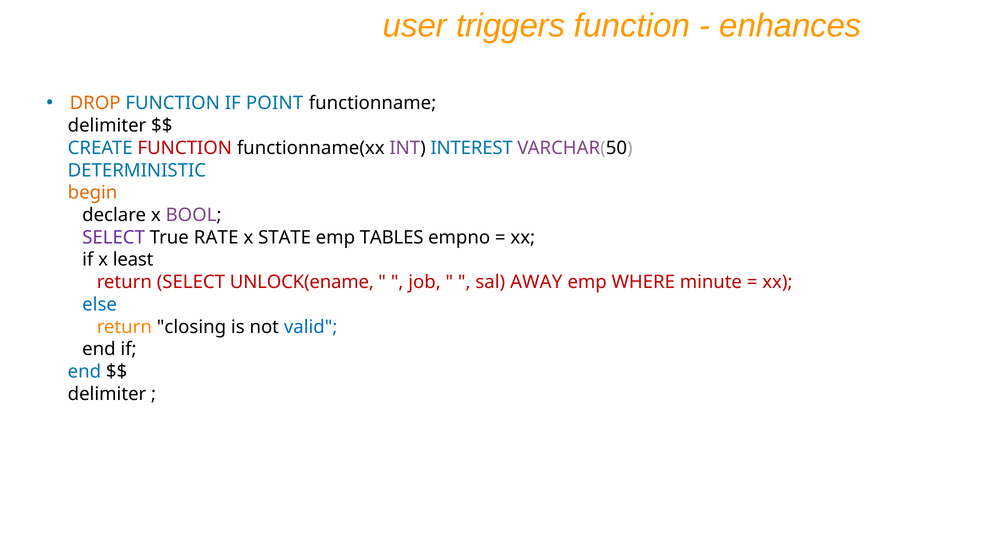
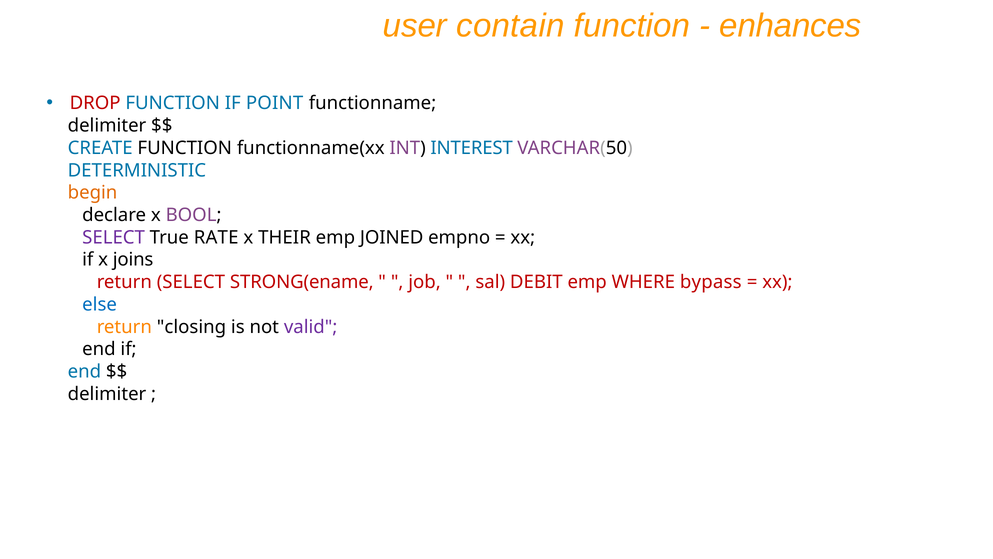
triggers: triggers -> contain (510, 26)
DROP colour: orange -> red (95, 103)
FUNCTION colour: red -> black (185, 148)
STATE: STATE -> THEIR (285, 237)
TABLES: TABLES -> JOINED (392, 237)
least: least -> joins (133, 260)
UNLOCK(ename: UNLOCK(ename -> STRONG(ename (302, 282)
AWAY: AWAY -> DEBIT (536, 282)
minute: minute -> bypass (711, 282)
valid colour: blue -> purple (311, 327)
